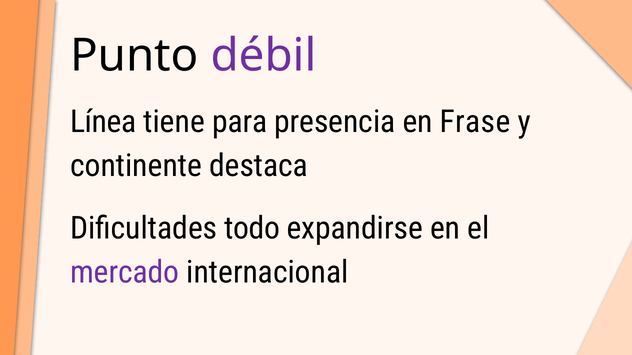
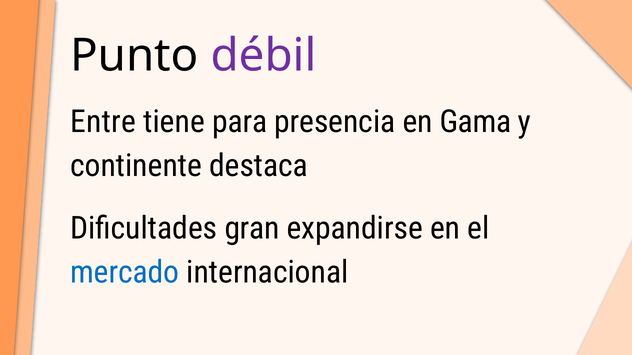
Línea: Línea -> Entre (103, 122)
Frase: Frase -> Gama (475, 122)
todo: todo -> gran (252, 229)
mercado colour: purple -> blue (125, 273)
